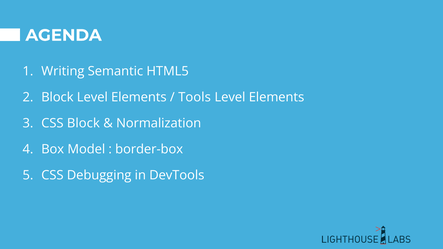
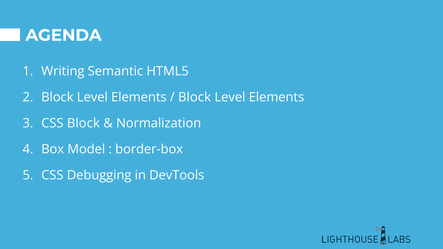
Tools: Tools -> Block (195, 97)
